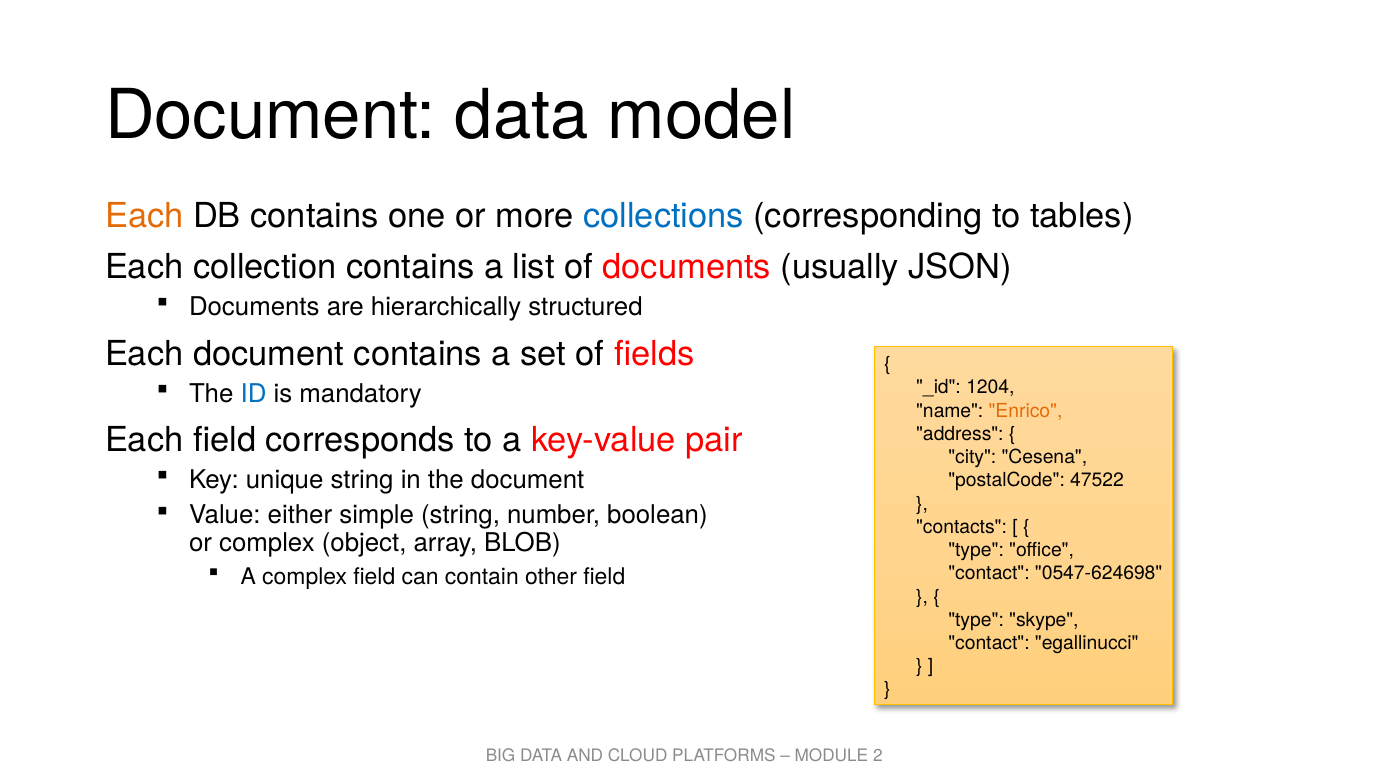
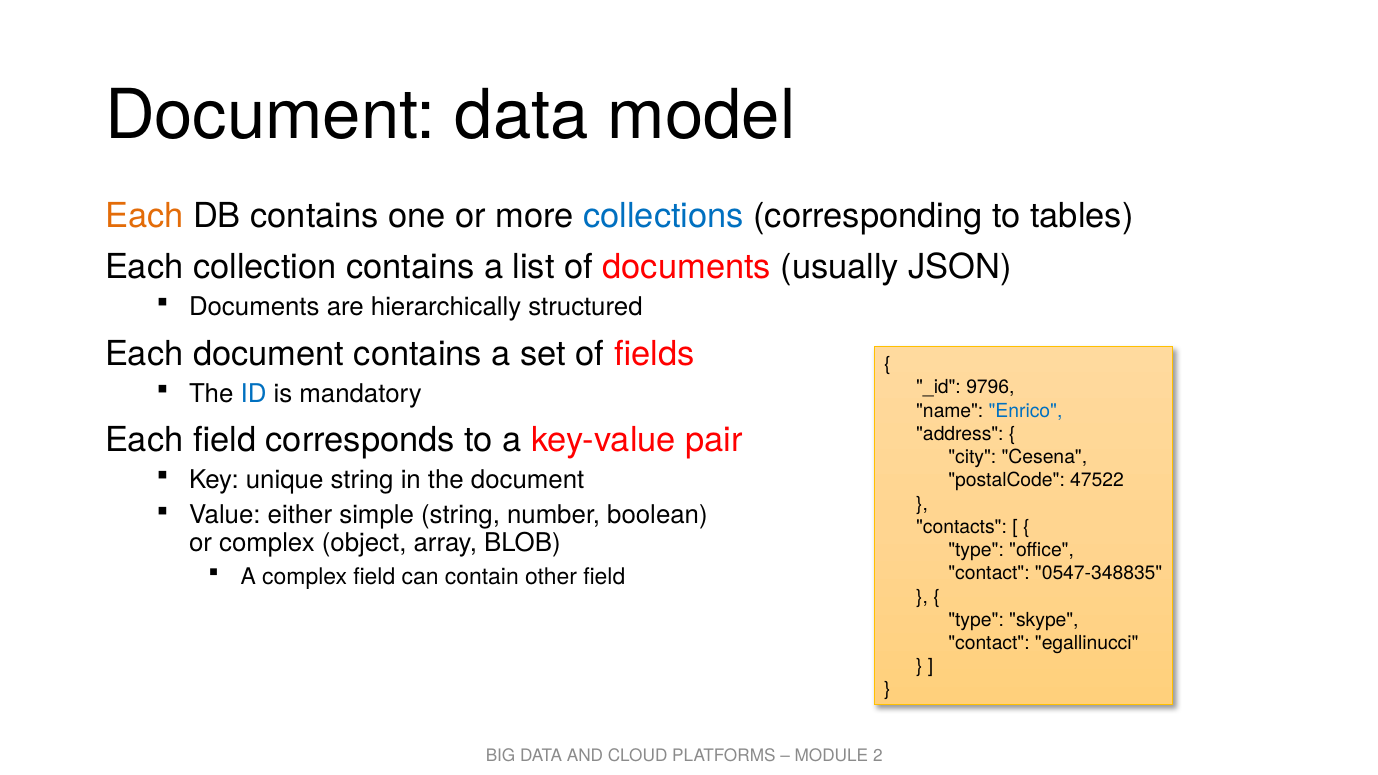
1204: 1204 -> 9796 (990, 388)
Enrico colour: orange -> blue (1026, 411)
0547-624698: 0547-624698 -> 0547-348835 (1099, 574)
